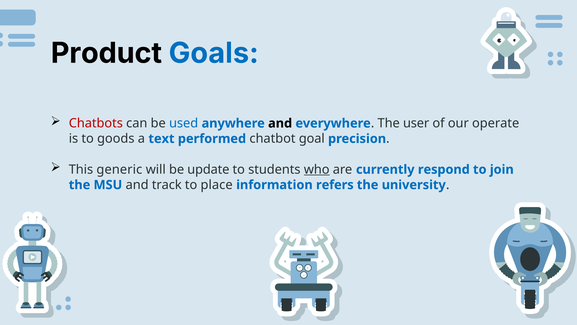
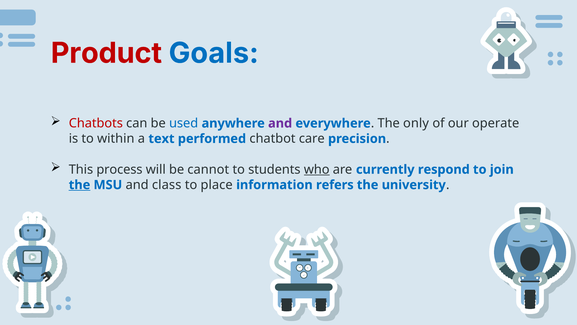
Product colour: black -> red (106, 53)
and colour: black -> purple (280, 123)
user: user -> only (416, 123)
goods: goods -> within (116, 139)
goal: goal -> care (312, 139)
generic: generic -> process (119, 169)
update: update -> cannot (208, 169)
the underline: none -> present (80, 185)
track: track -> class (167, 185)
